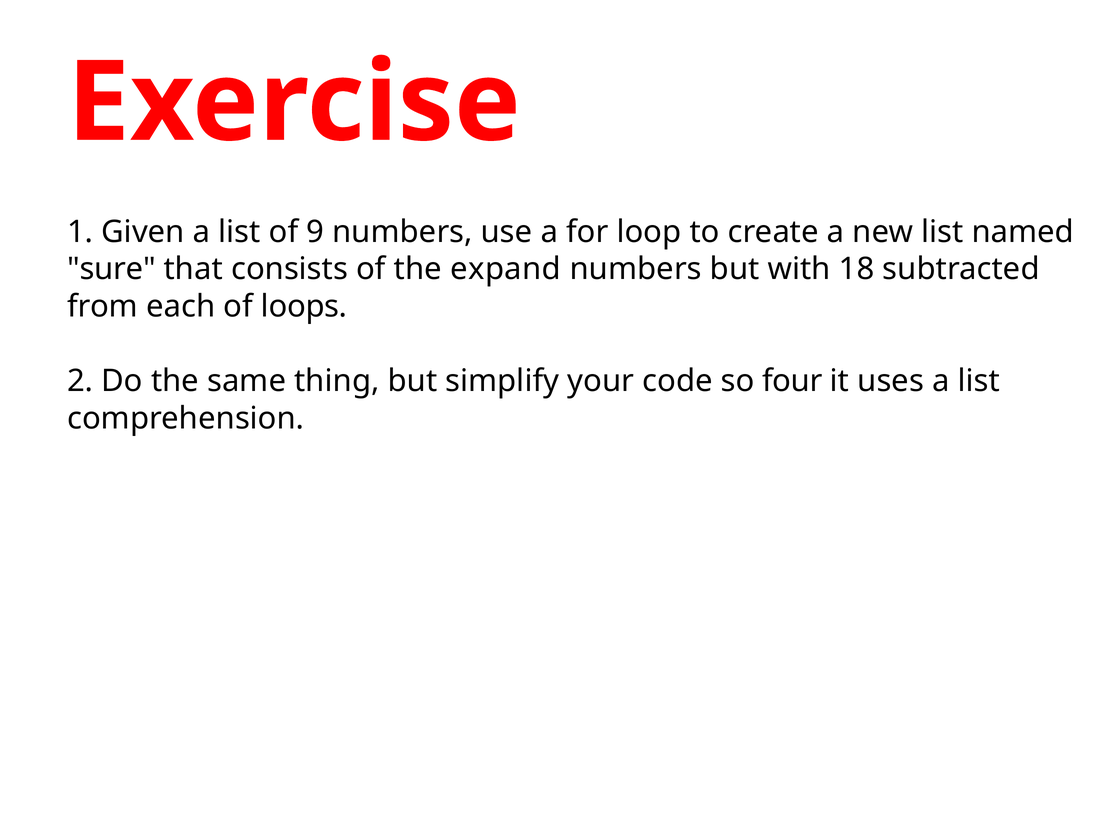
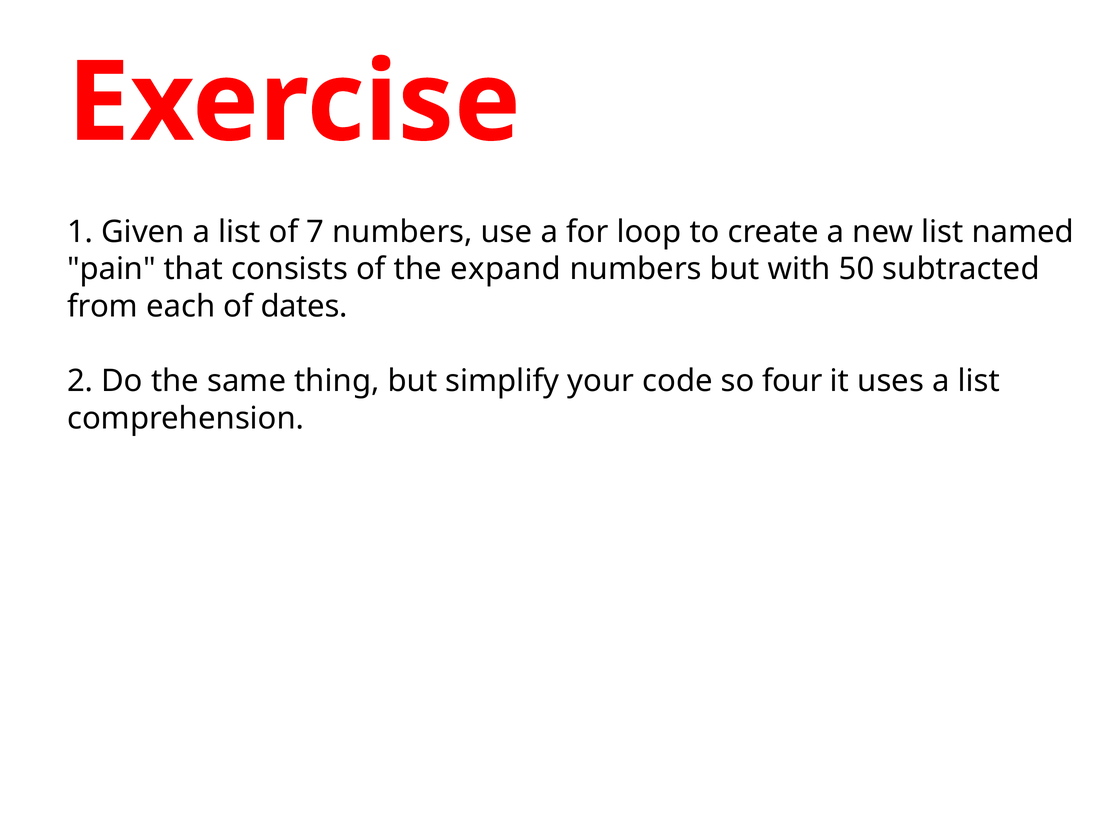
9: 9 -> 7 (315, 232)
sure: sure -> pain (111, 269)
18: 18 -> 50 (857, 269)
loops: loops -> dates (304, 306)
